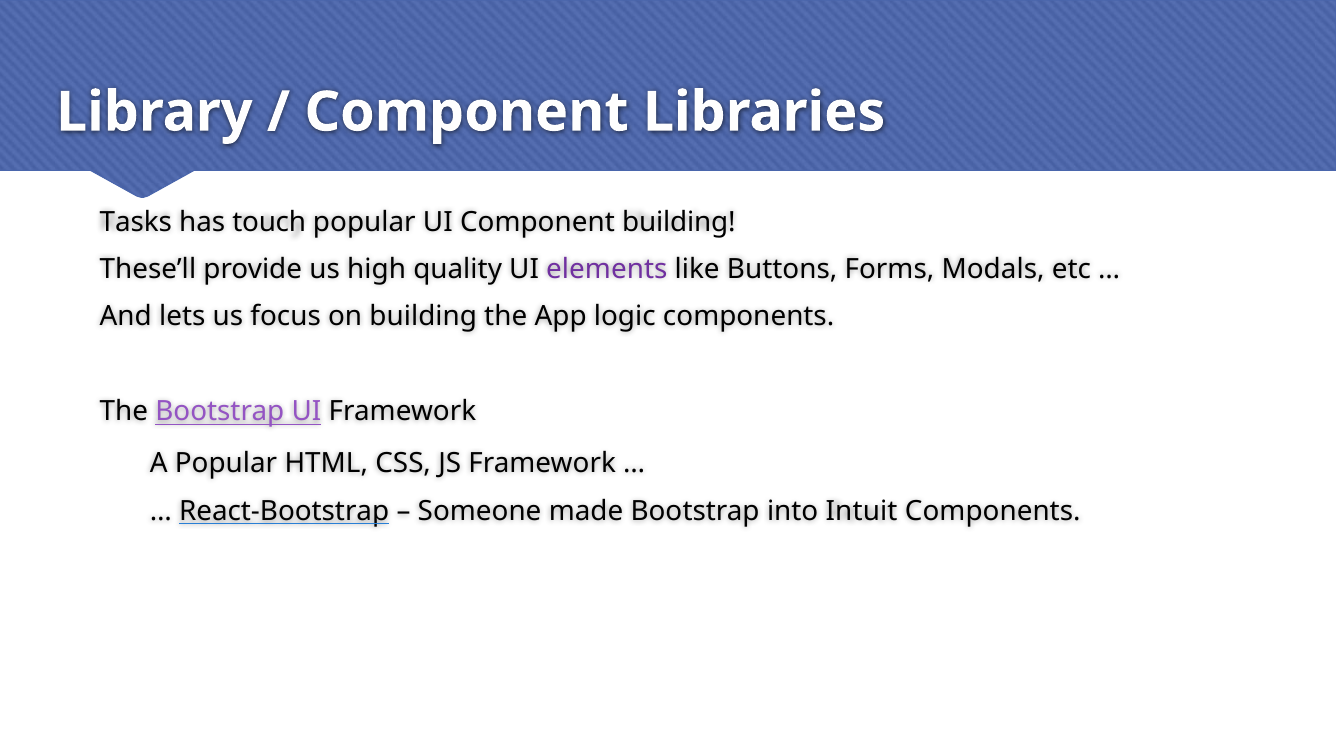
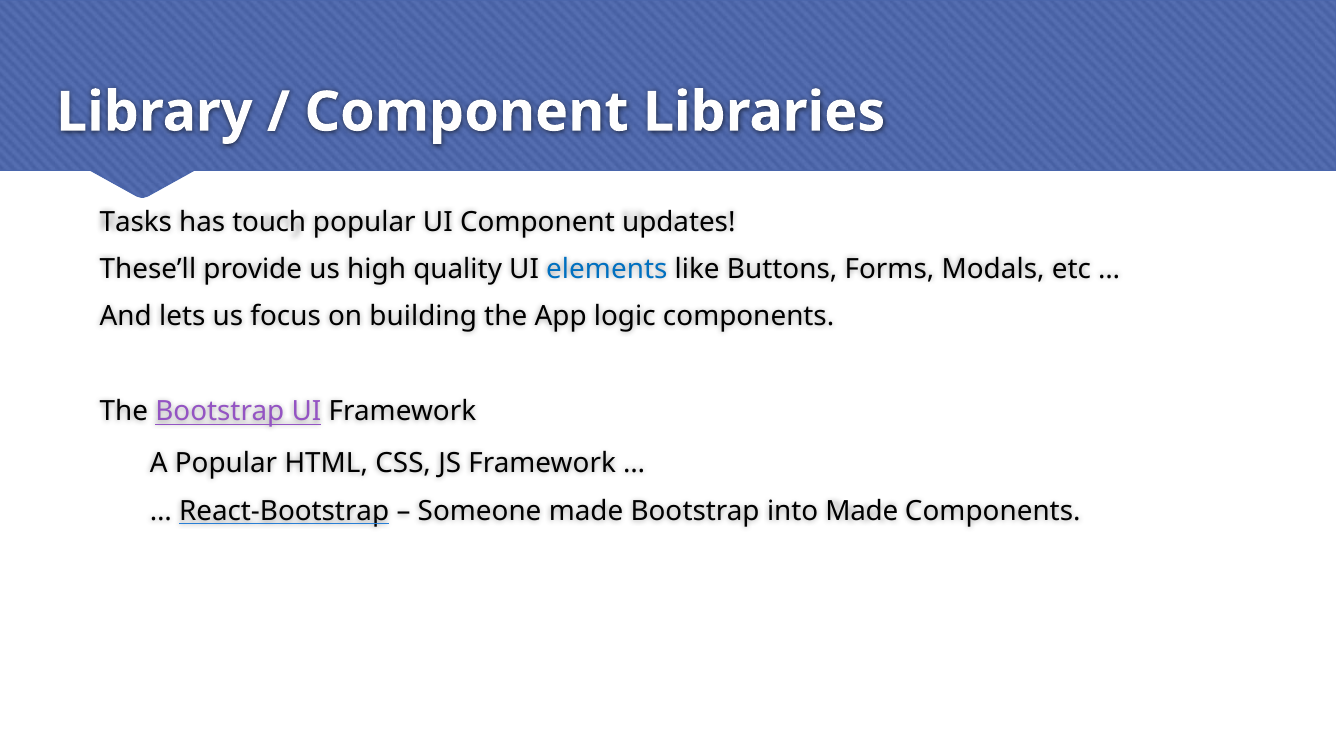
Component building: building -> updates (679, 222)
elements colour: purple -> blue (607, 269)
into Intuit: Intuit -> Made (862, 511)
